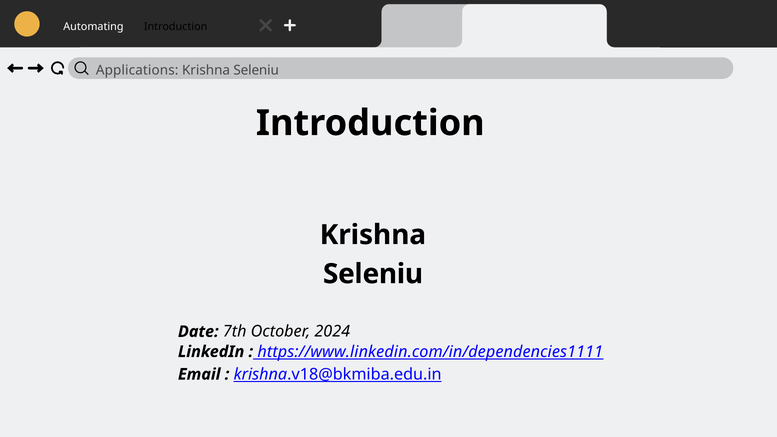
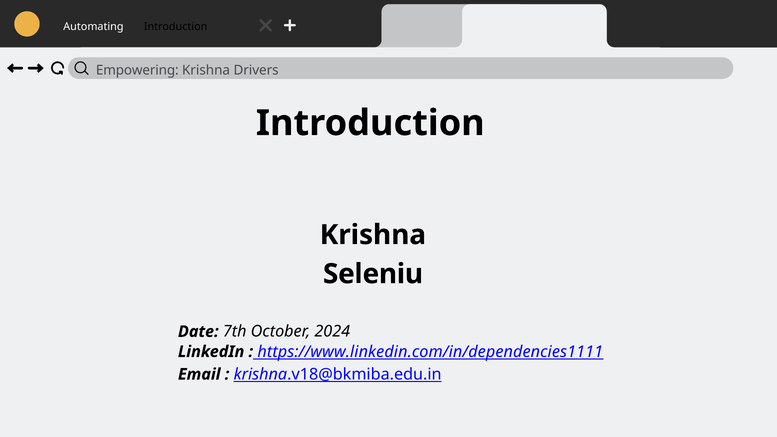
Applications: Applications -> Empowering (137, 70)
Seleniu: Seleniu -> Drivers (256, 70)
